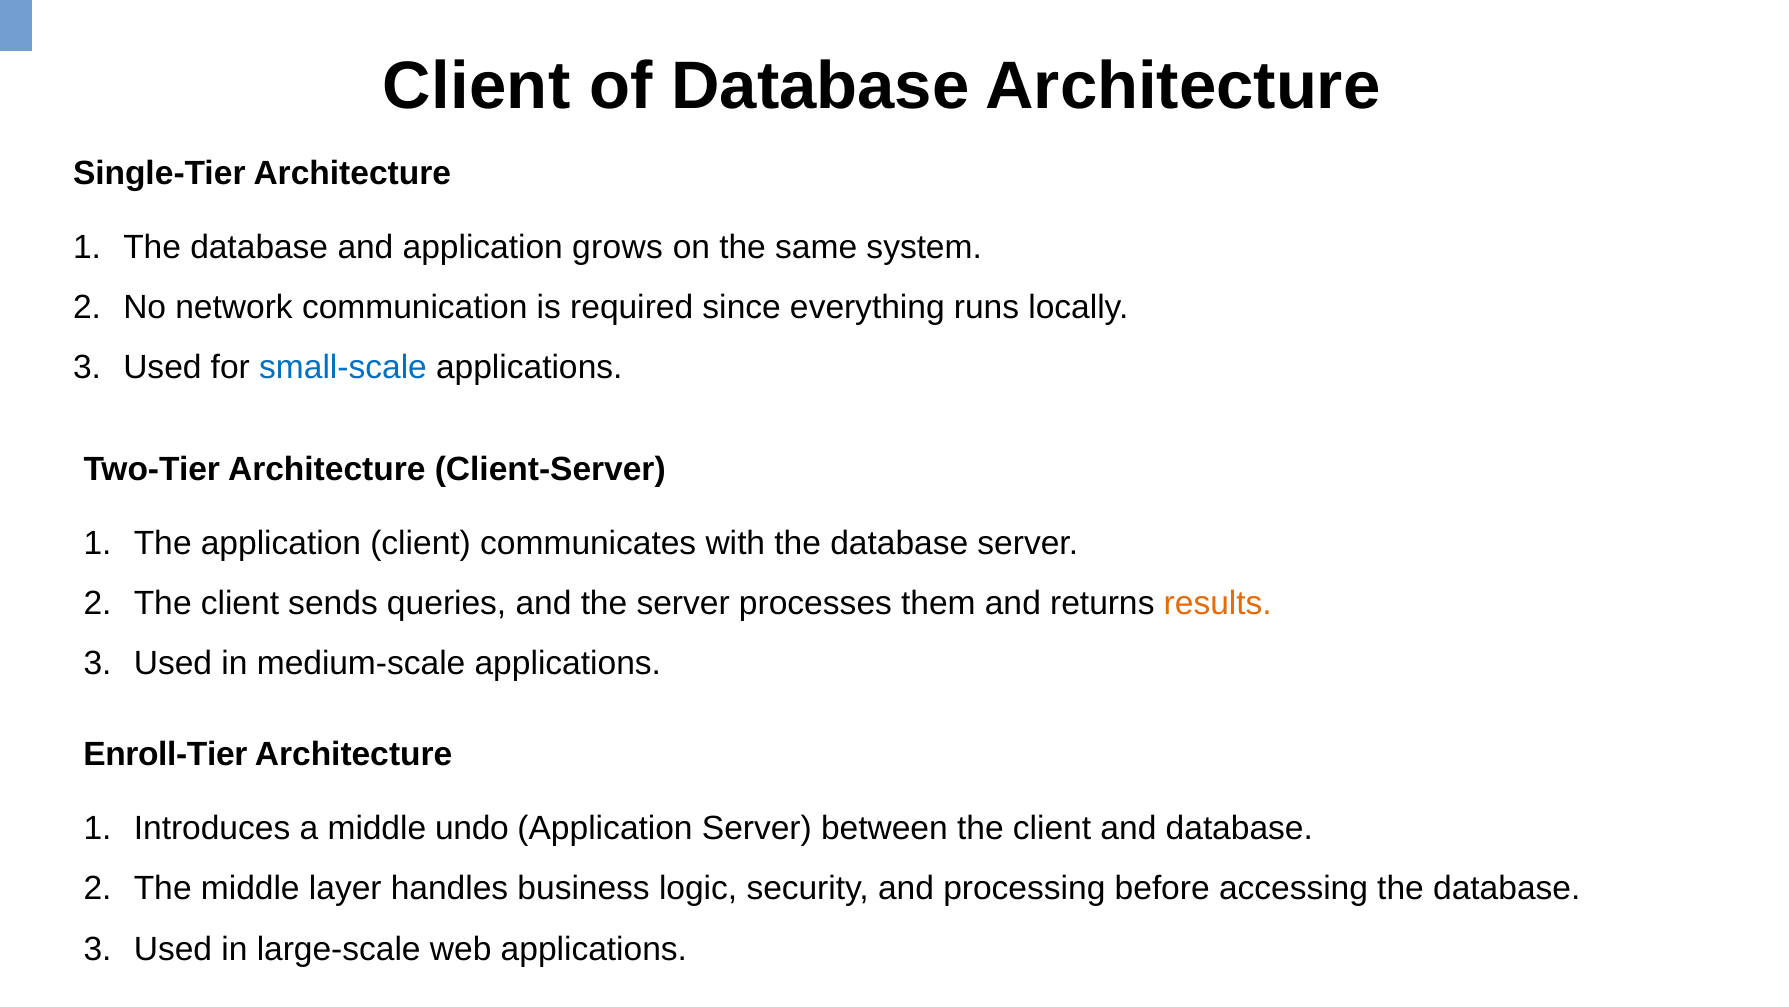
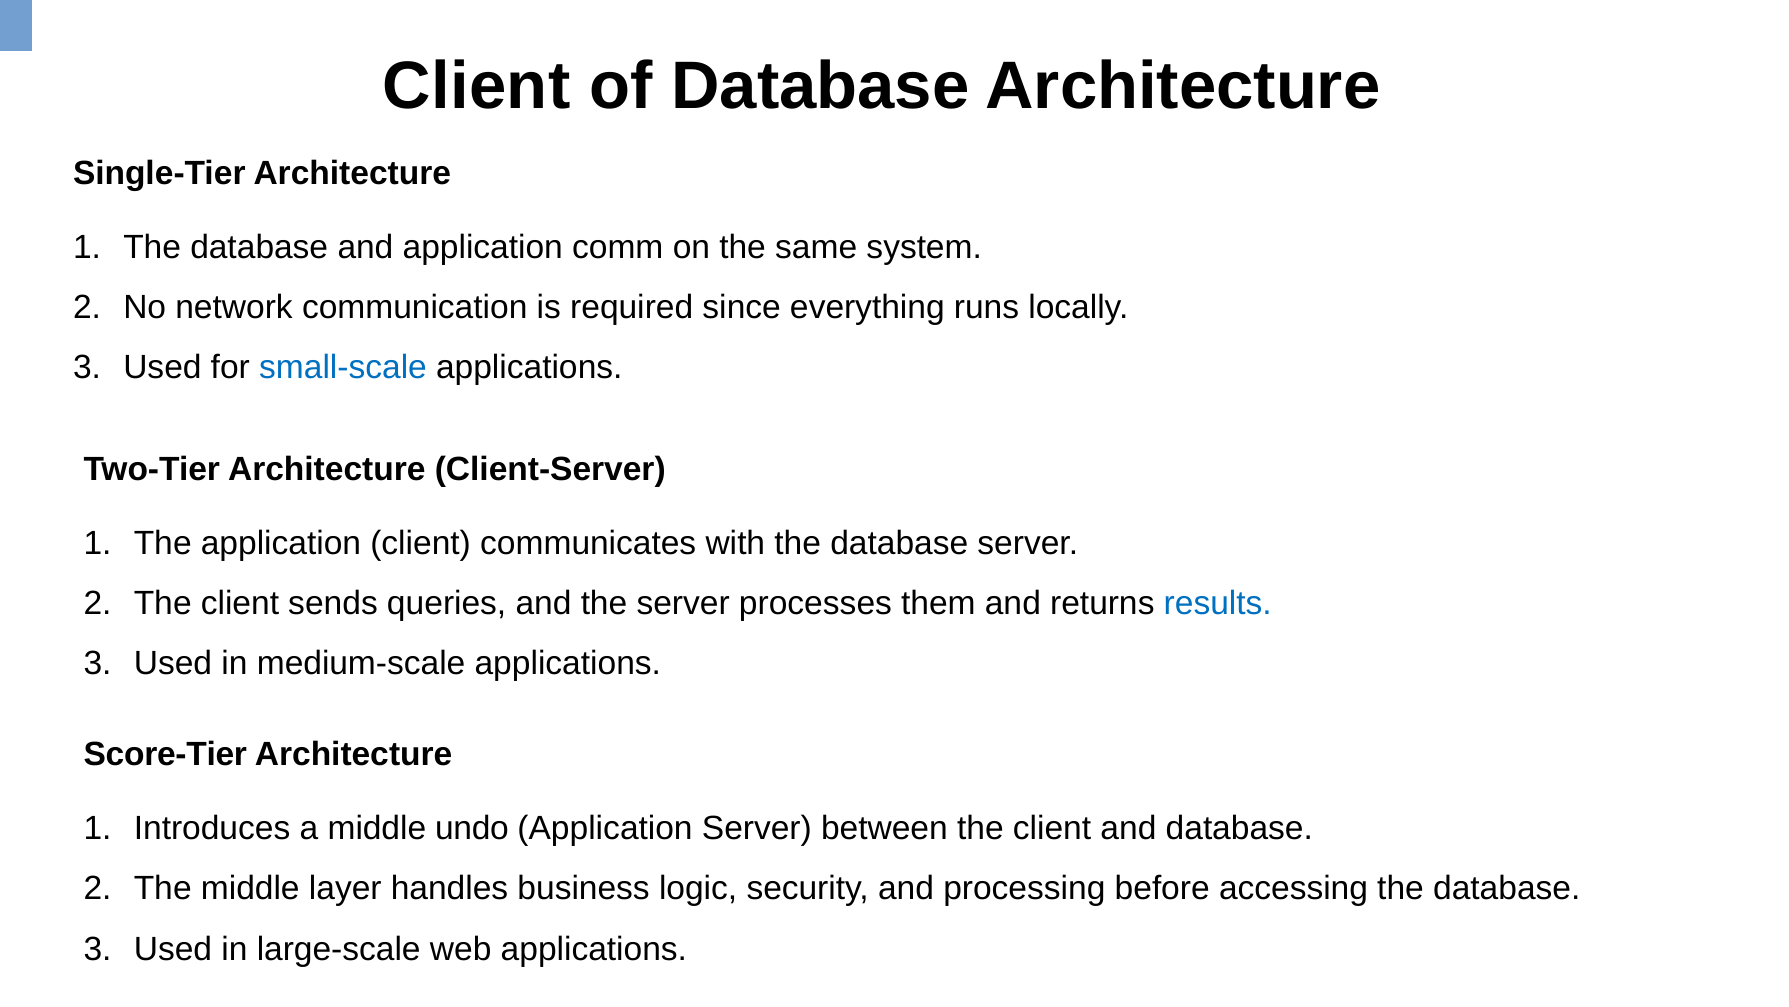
grows: grows -> comm (618, 247)
results colour: orange -> blue (1218, 603)
Enroll-Tier: Enroll-Tier -> Score-Tier (165, 754)
